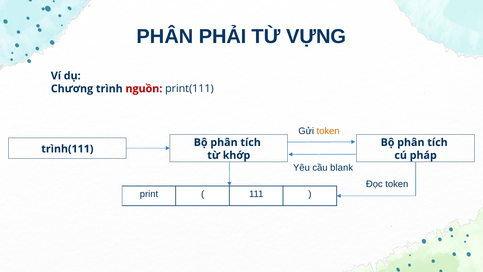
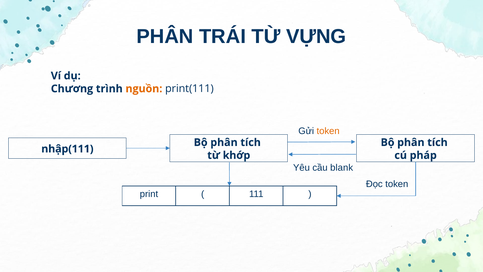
PHẢI: PHẢI -> TRÁI (222, 36)
nguồn colour: red -> orange (144, 89)
trình(111: trình(111 -> nhập(111 (67, 149)
